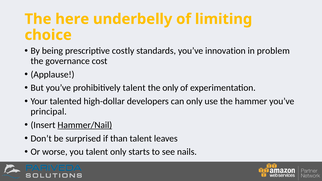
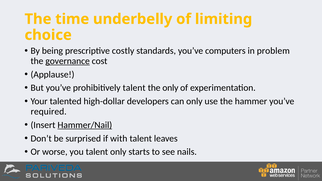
here: here -> time (72, 19)
innovation: innovation -> computers (225, 51)
governance underline: none -> present (68, 61)
principal: principal -> required (49, 112)
than: than -> with (119, 139)
